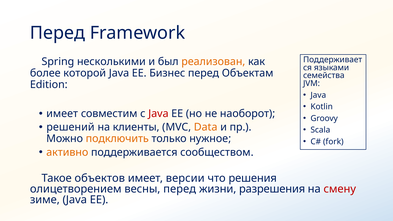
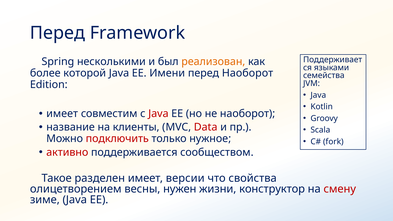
Бизнес: Бизнес -> Имени (167, 73)
перед Объектам: Объектам -> Наоборот (248, 73)
решений: решений -> название (71, 127)
Data colour: orange -> red (206, 127)
подключить colour: orange -> red (117, 139)
активно colour: orange -> red (67, 152)
объектов: объектов -> разделен (100, 178)
решения: решения -> свойства (253, 178)
весны перед: перед -> нужен (180, 189)
разрешения: разрешения -> конструктор (272, 189)
